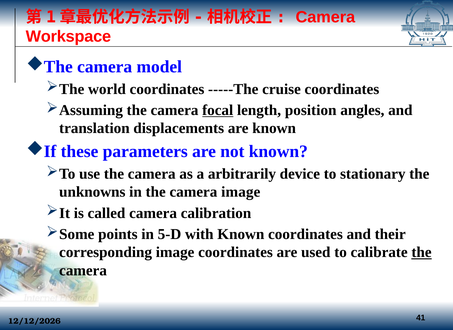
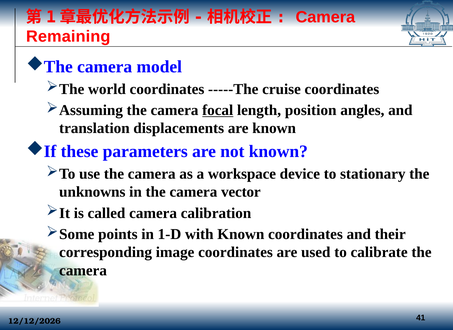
Workspace: Workspace -> Remaining (68, 37)
arbitrarily: arbitrarily -> workspace (242, 174)
camera image: image -> vector (241, 192)
5-D: 5-D -> 1-D (169, 234)
the underline: present -> none (421, 252)
